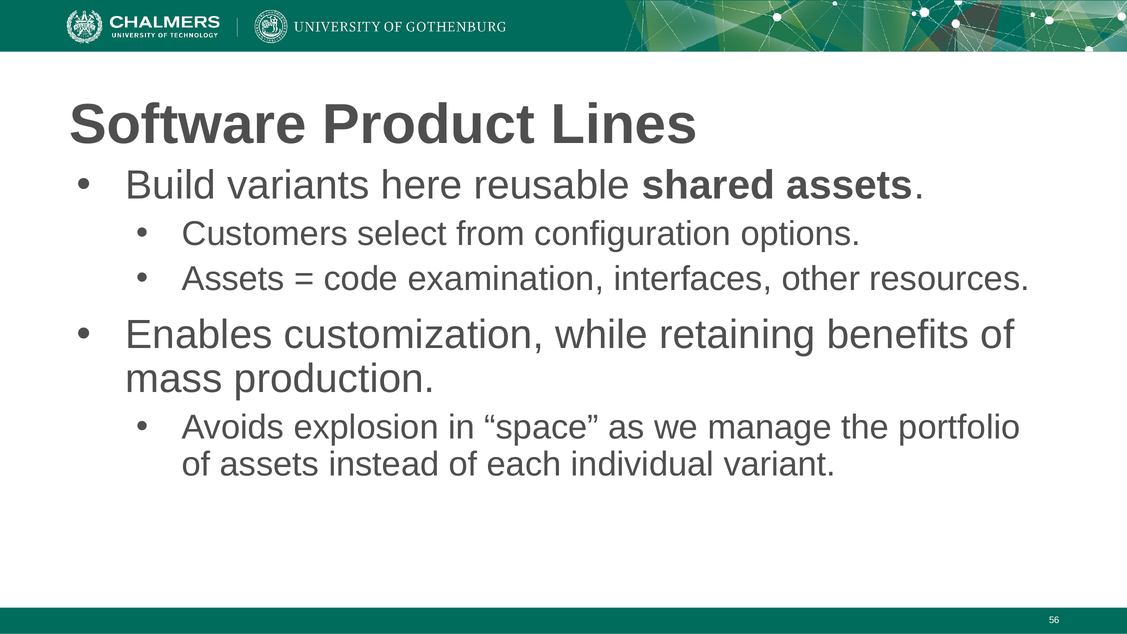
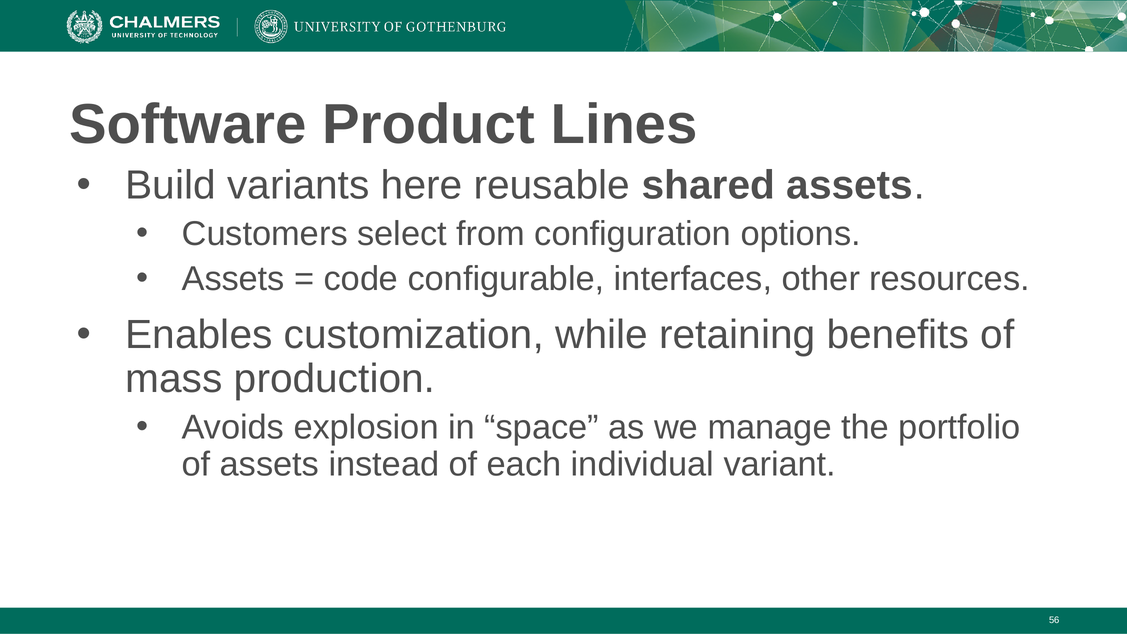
examination: examination -> configurable (506, 279)
